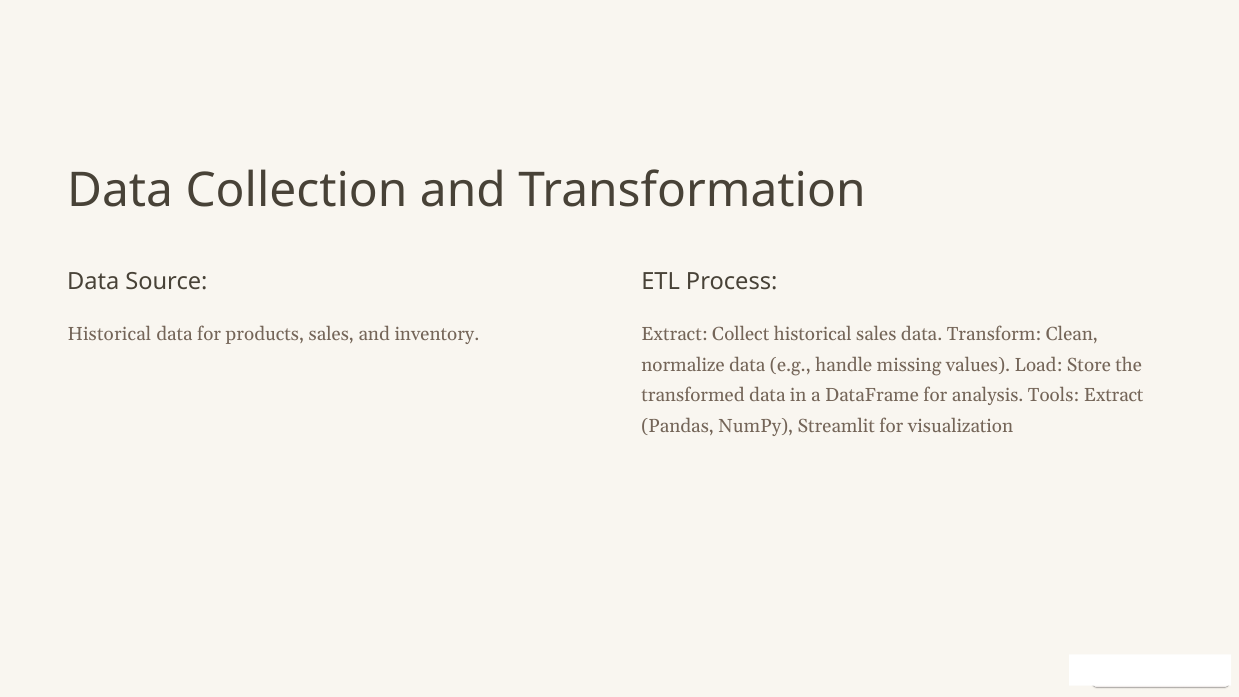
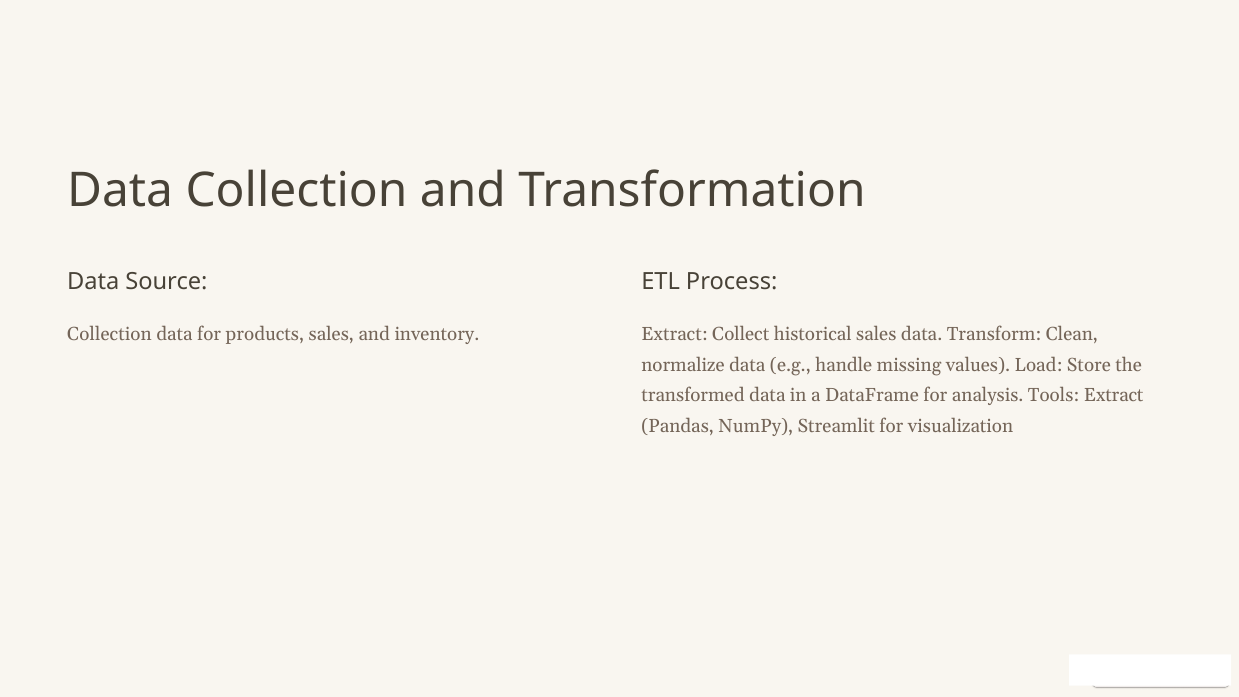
Historical: Historical -> Collection (110, 334)
